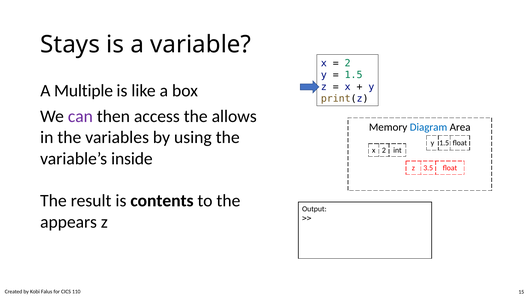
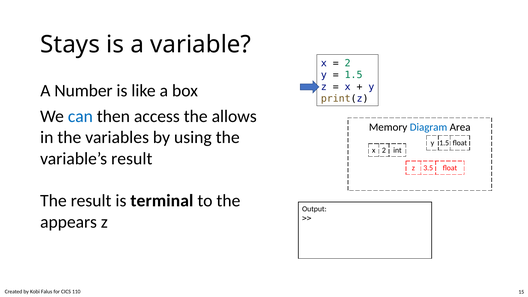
Multiple: Multiple -> Number (84, 91)
can colour: purple -> blue (80, 116)
variable’s inside: inside -> result (132, 159)
contents: contents -> terminal (162, 201)
